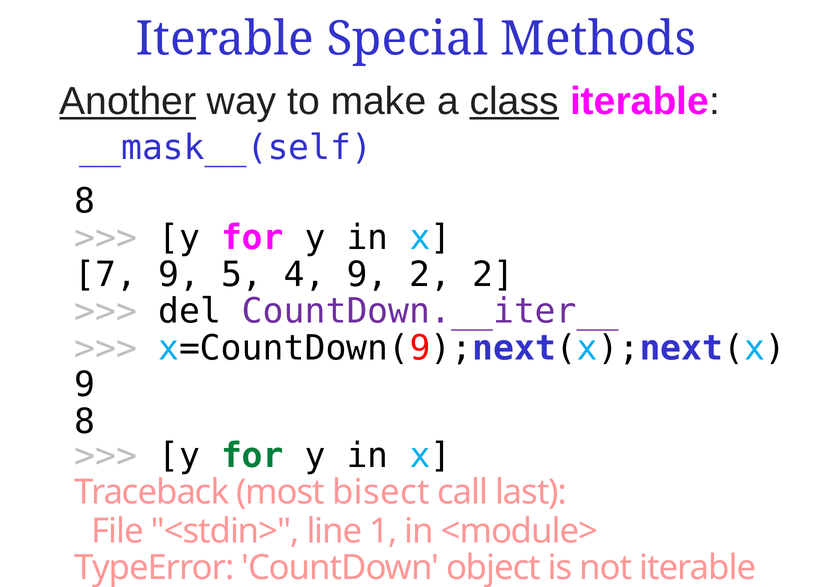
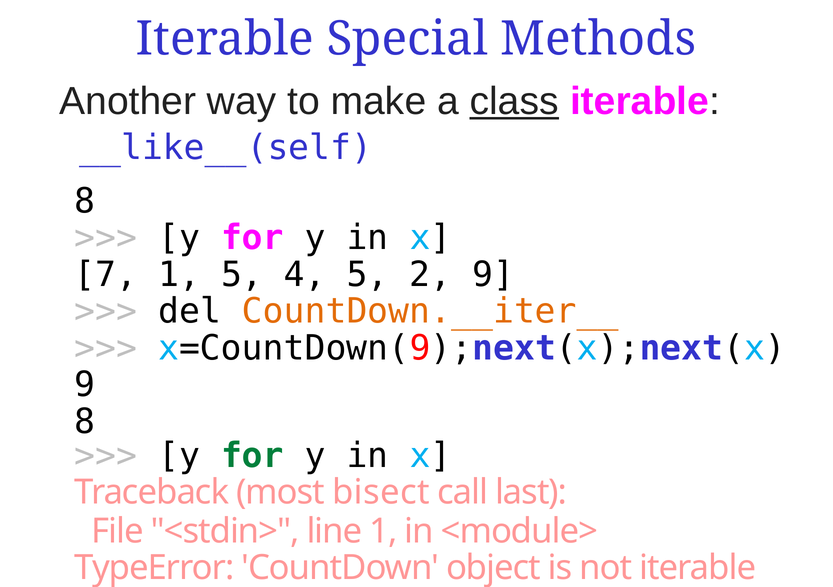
Another underline: present -> none (128, 101)
__mask__(self: __mask__(self -> __like__(self (226, 148)
7 9: 9 -> 1 (179, 275)
4 9: 9 -> 5 (367, 275)
2 2: 2 -> 9 (493, 275)
CountDown.__iter__ colour: purple -> orange (430, 311)
